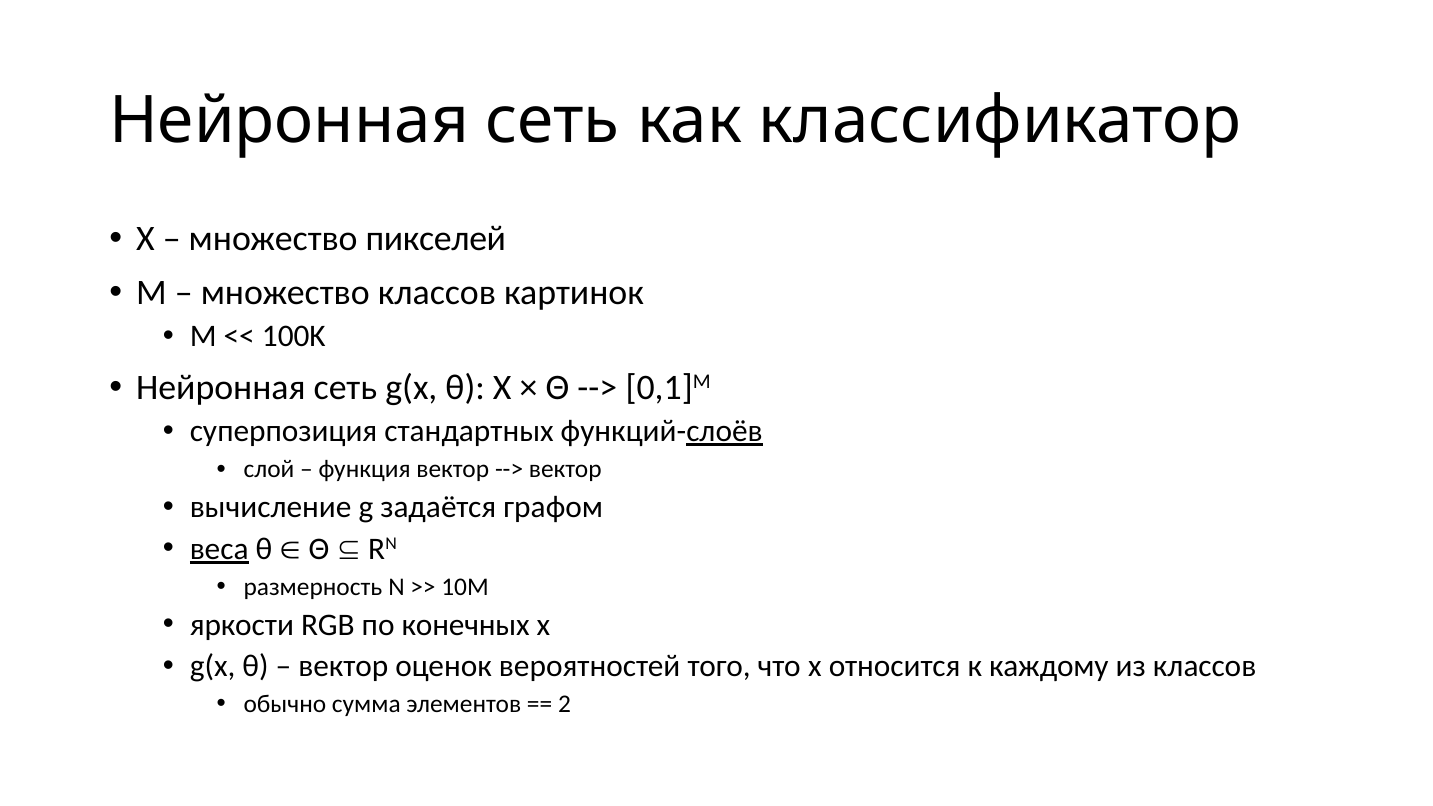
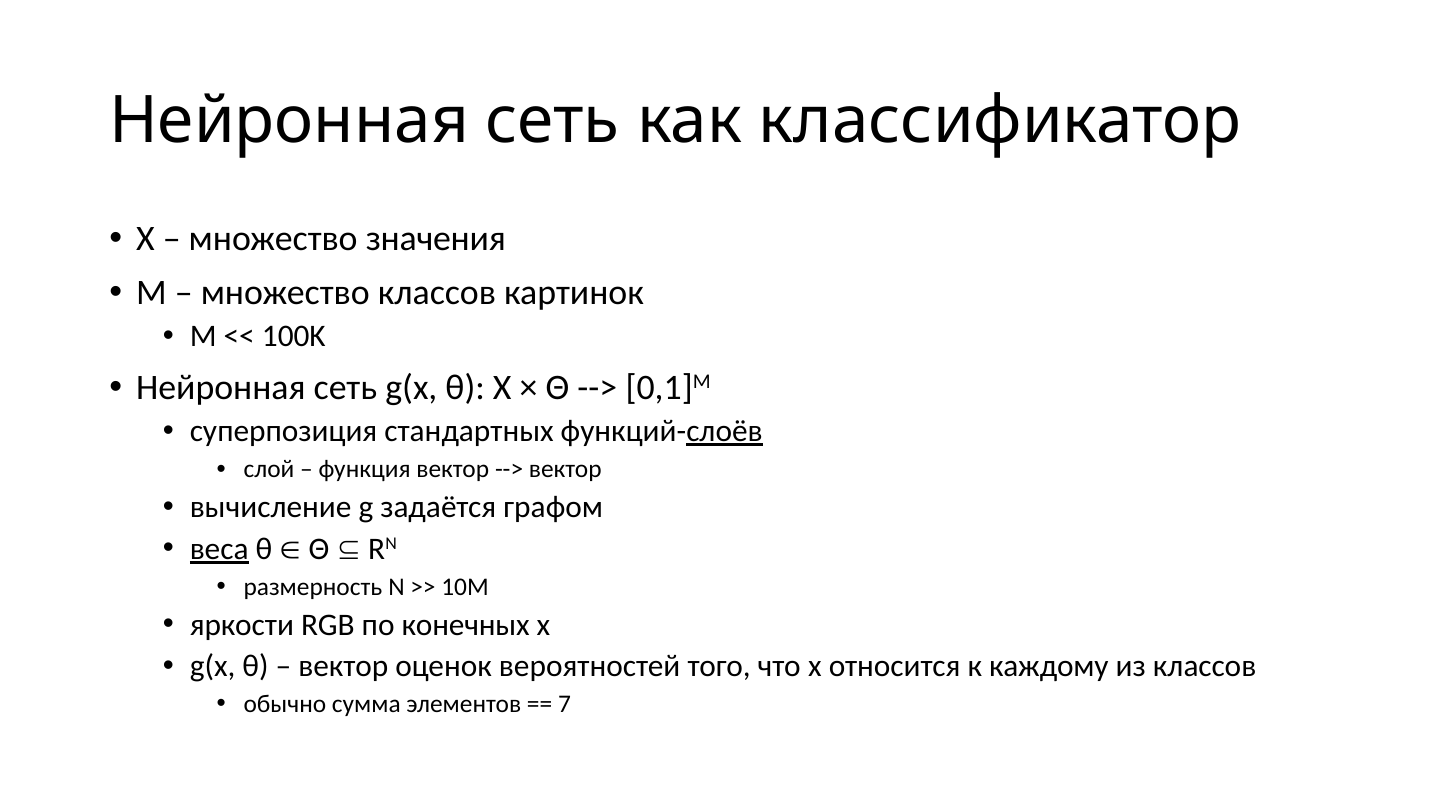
пикселей: пикселей -> значения (436, 239)
2: 2 -> 7 (565, 704)
